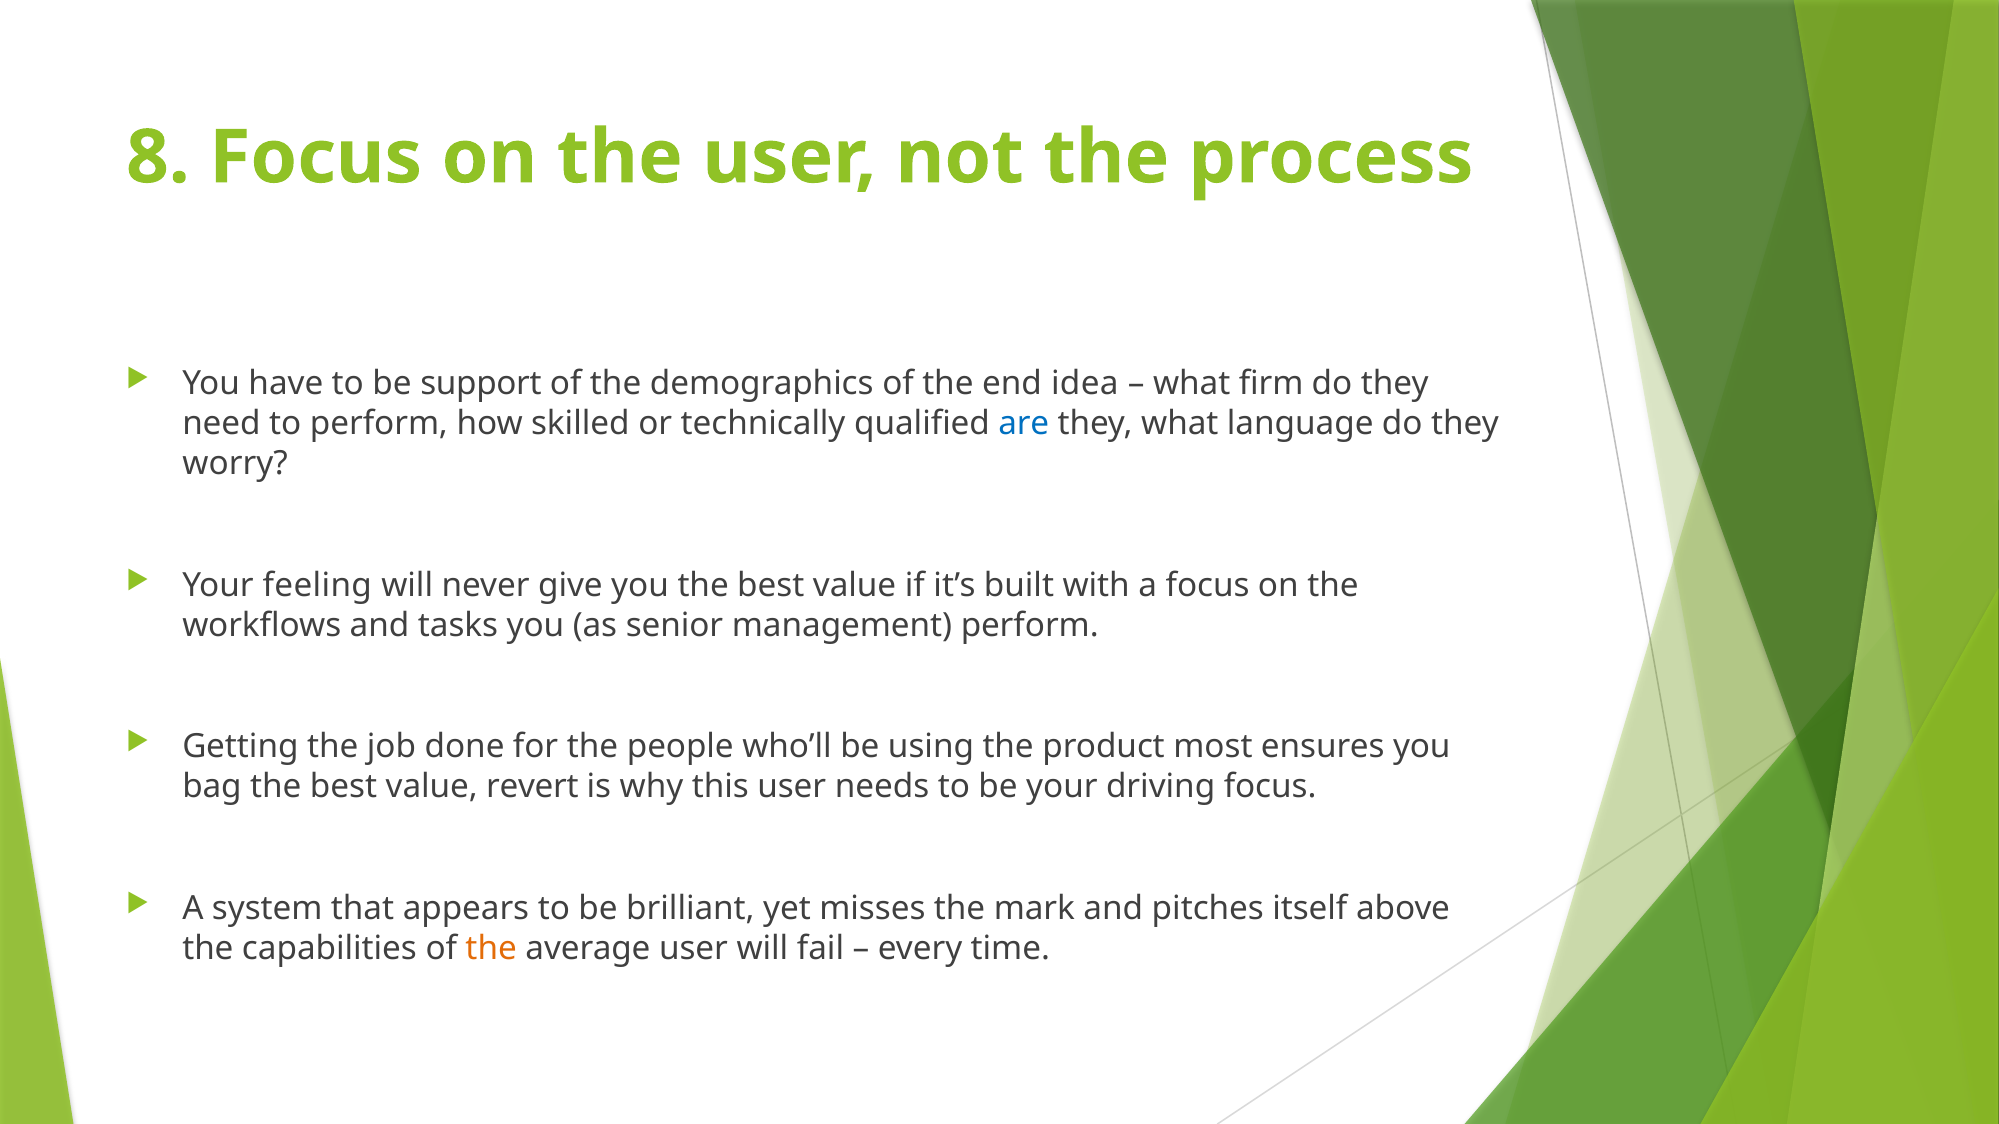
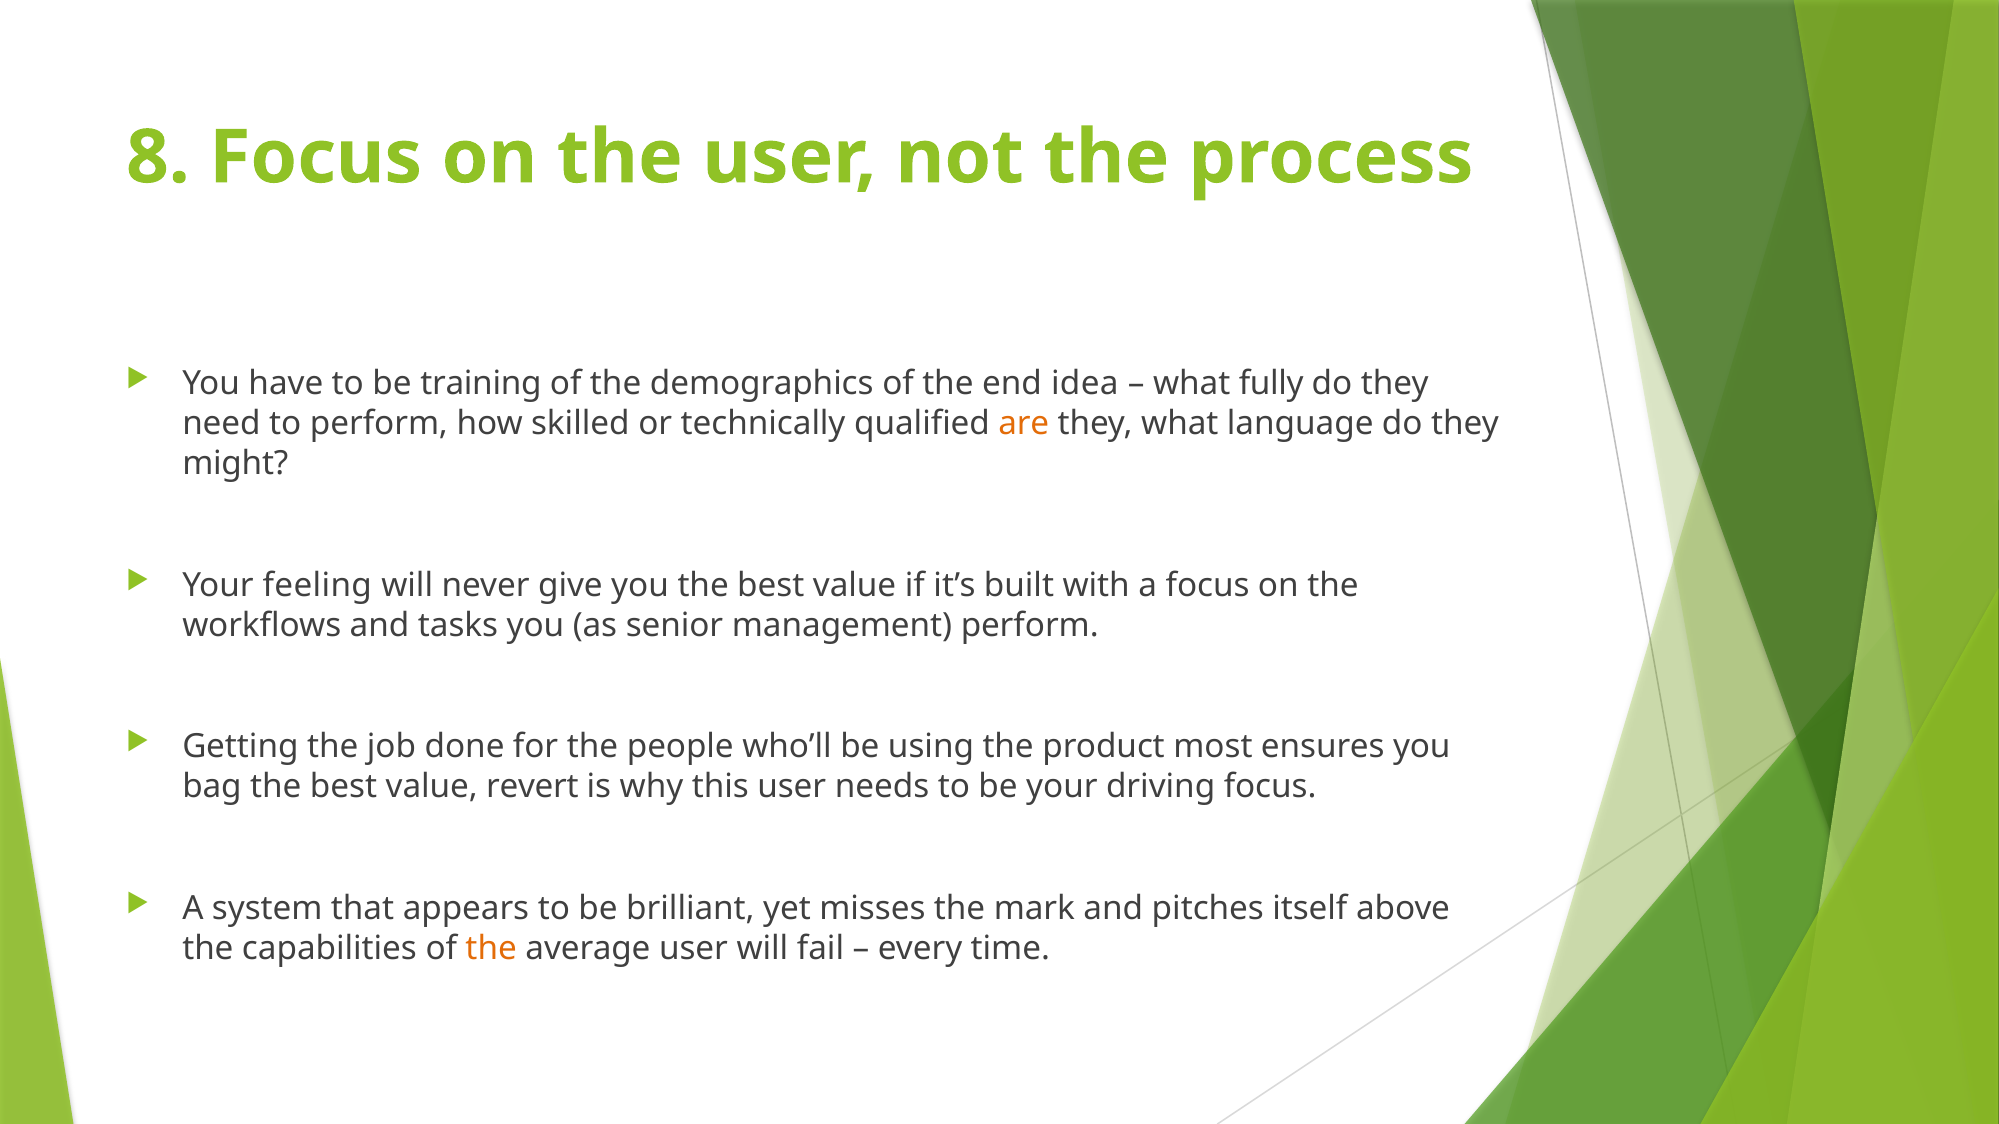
support: support -> training (481, 384)
firm: firm -> fully (1271, 384)
are colour: blue -> orange (1024, 424)
worry: worry -> might (235, 464)
